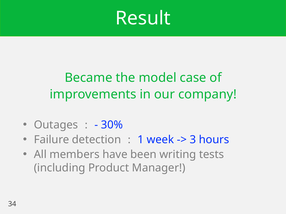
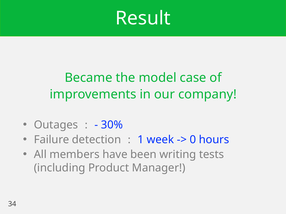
3: 3 -> 0 (193, 140)
